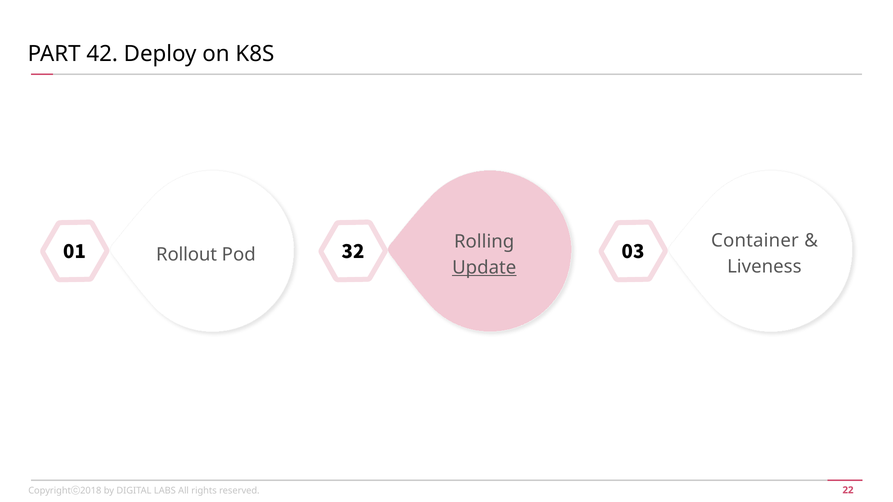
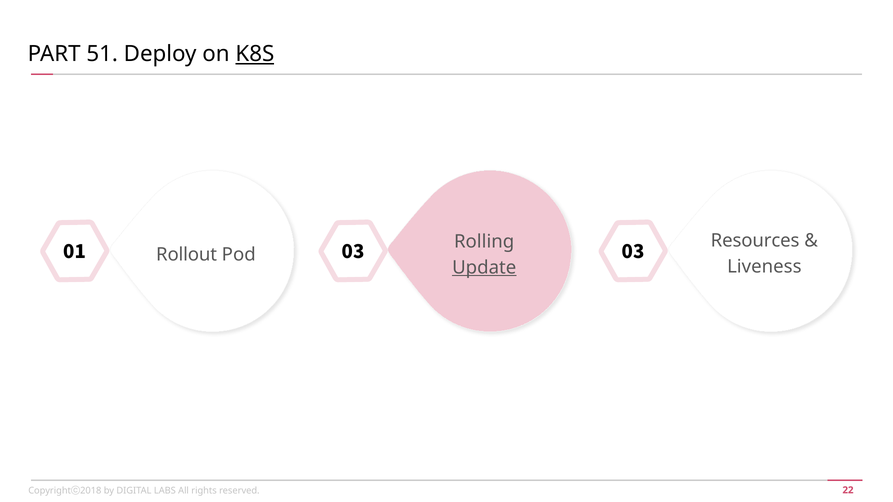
42: 42 -> 51 (102, 54)
K8S underline: none -> present (255, 54)
Container: Container -> Resources (755, 241)
Pod 32: 32 -> 03 (353, 252)
